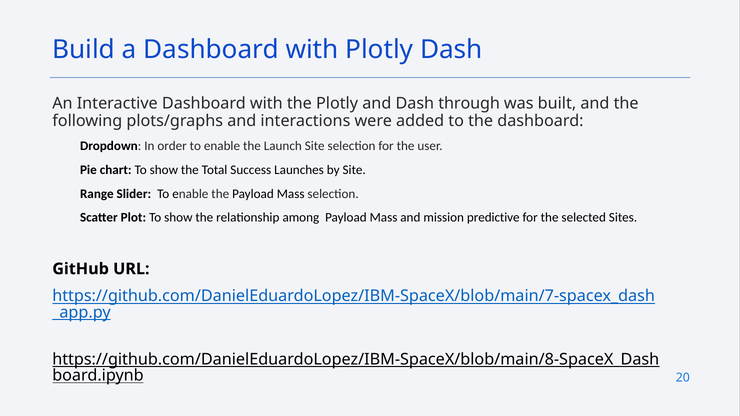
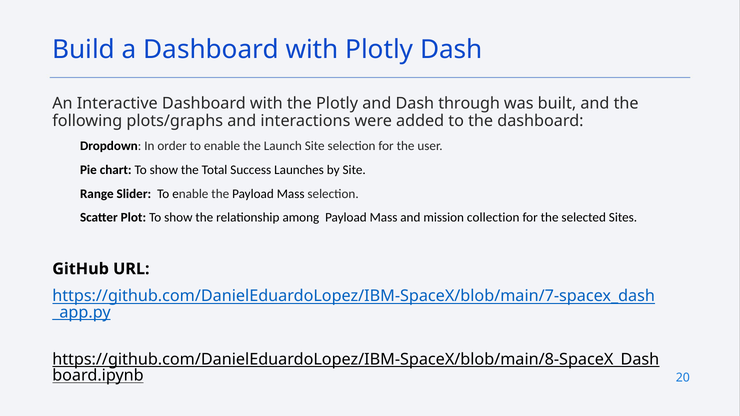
predictive: predictive -> collection (493, 218)
